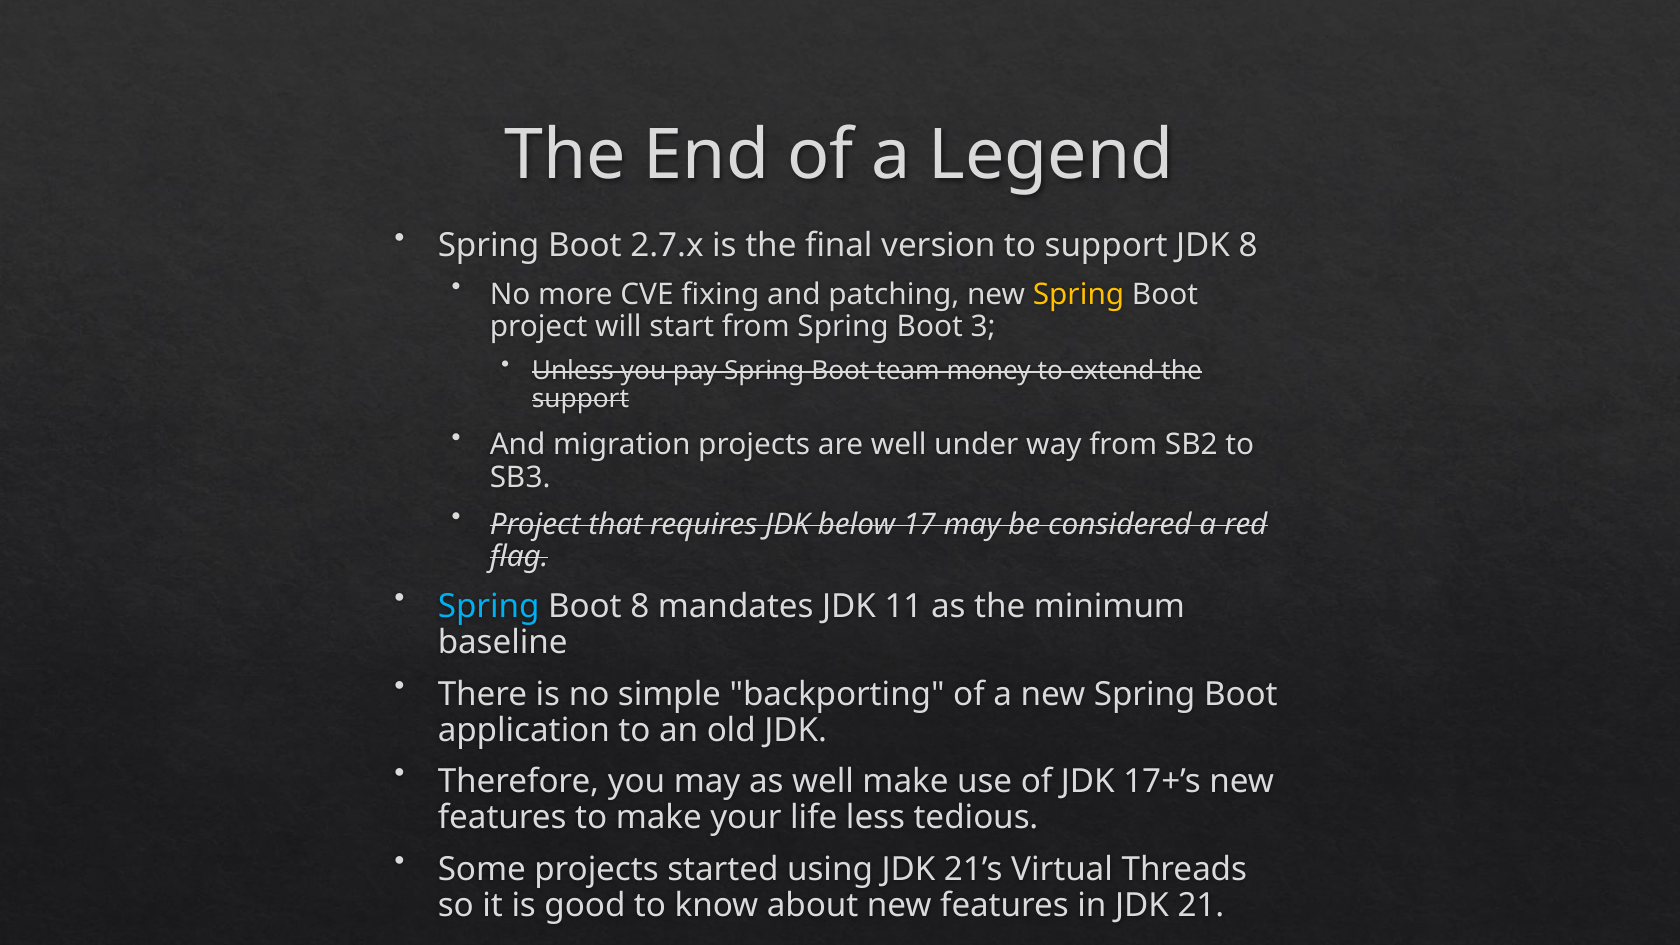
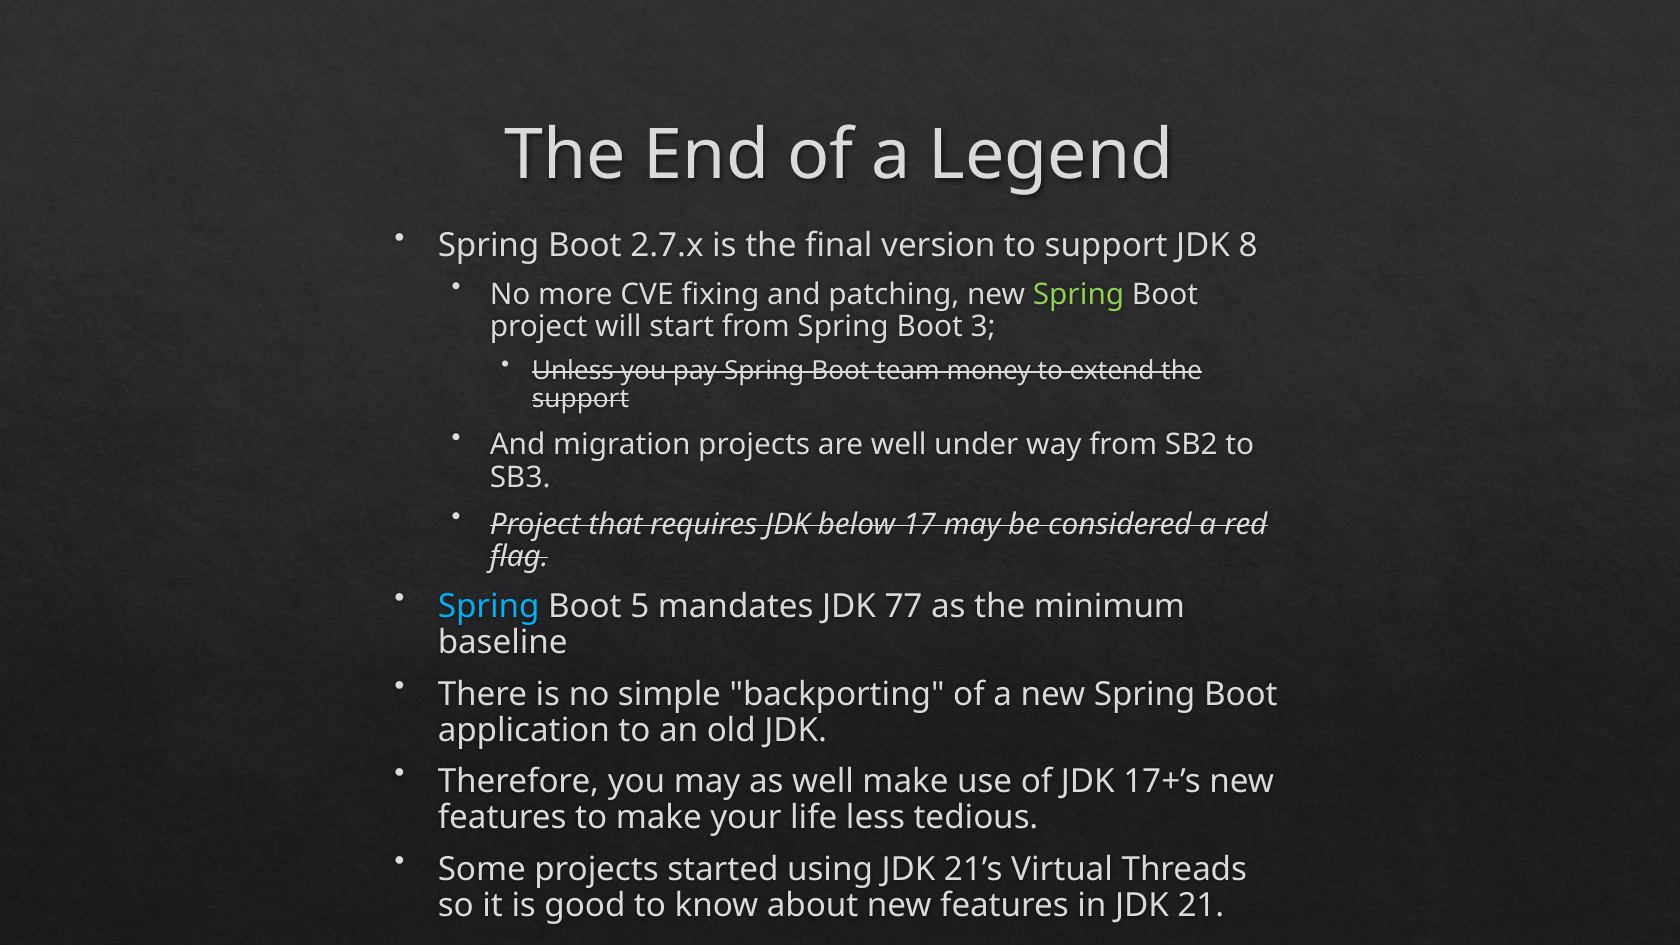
Spring colour: yellow -> light green (1079, 295)
Boot 8: 8 -> 5 (640, 607)
11: 11 -> 77 (904, 607)
